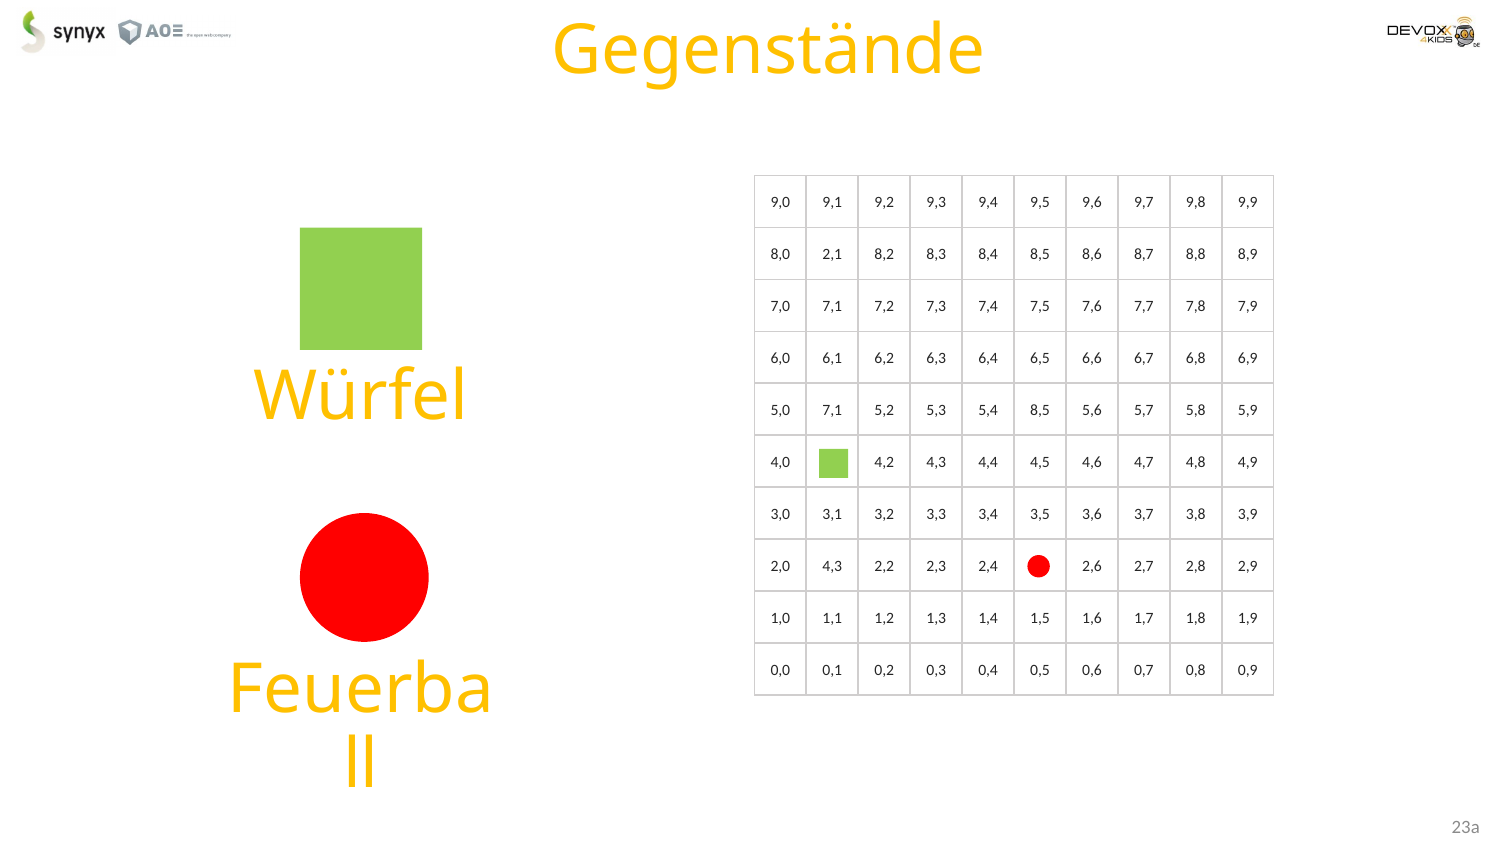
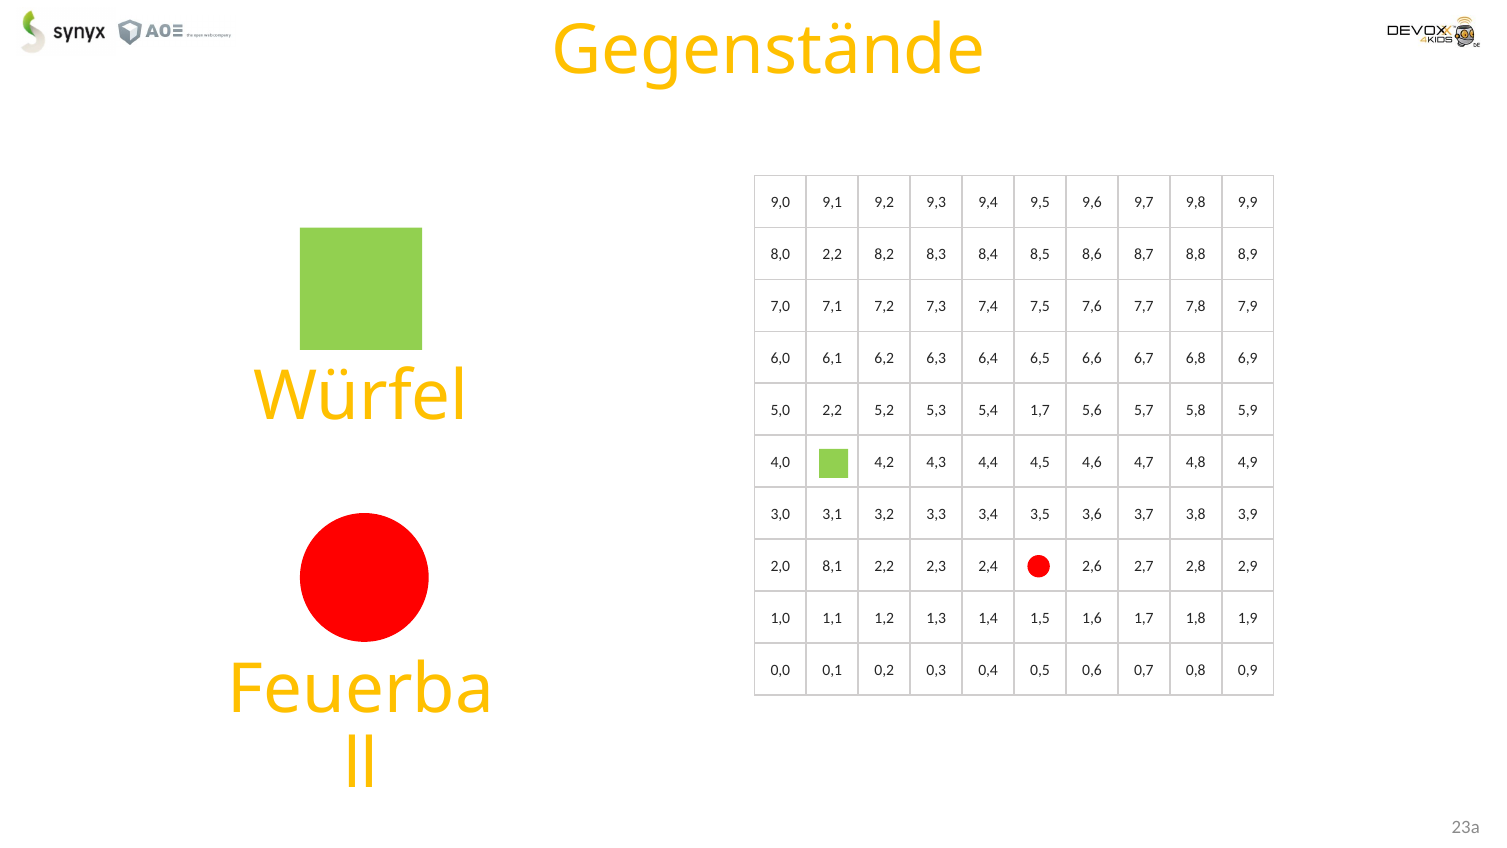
8,0 2,1: 2,1 -> 2,2 (832, 254)
5,0 7,1: 7,1 -> 2,2 (832, 410)
5,4 8,5: 8,5 -> 1,7 (1040, 410)
2,0 4,3: 4,3 -> 8,1 (832, 566)
